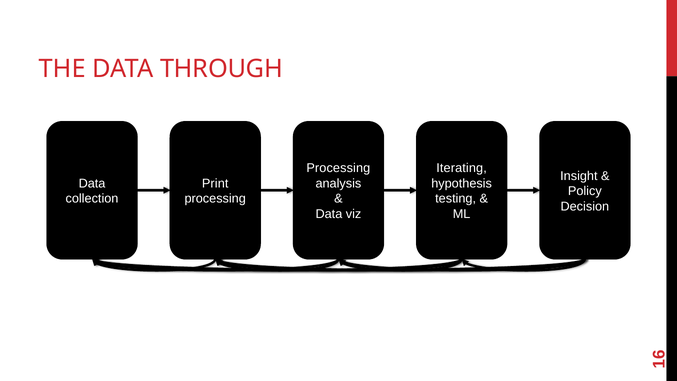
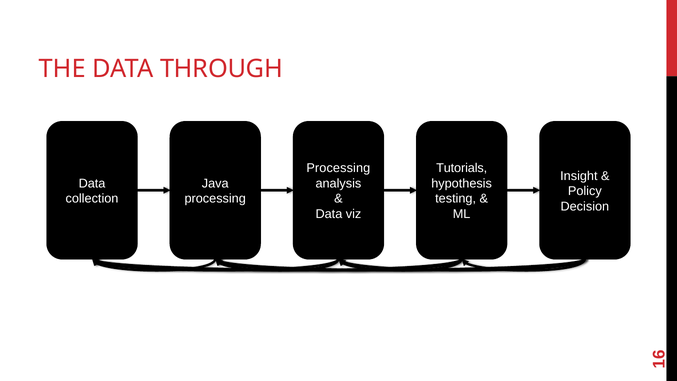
Iterating: Iterating -> Tutorials (462, 168)
Print: Print -> Java (215, 183)
